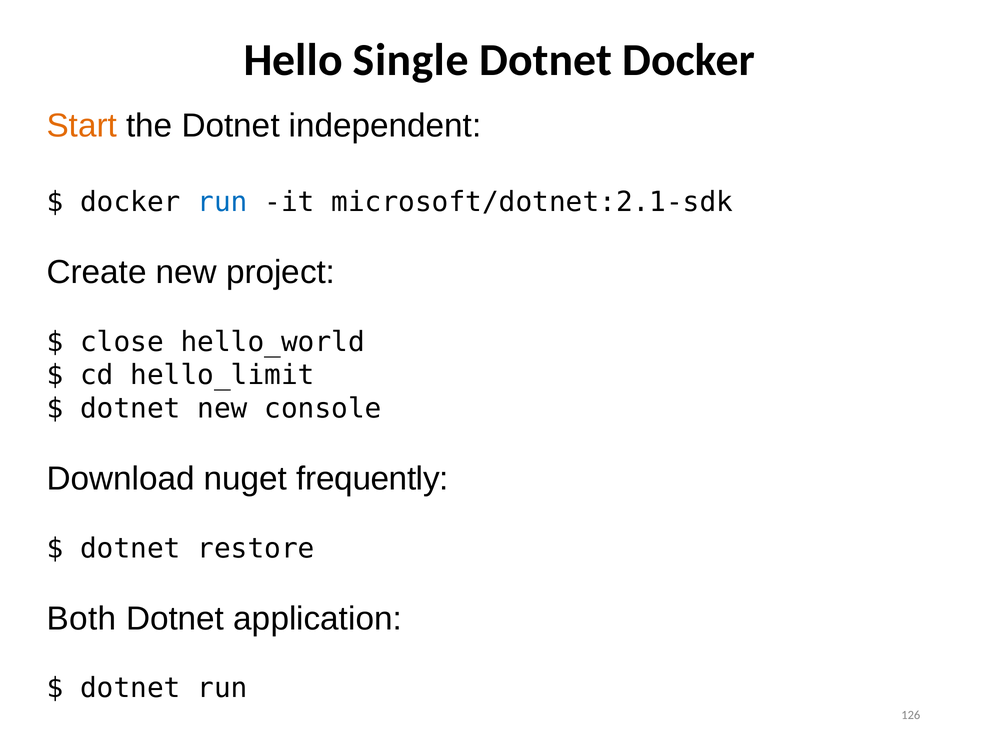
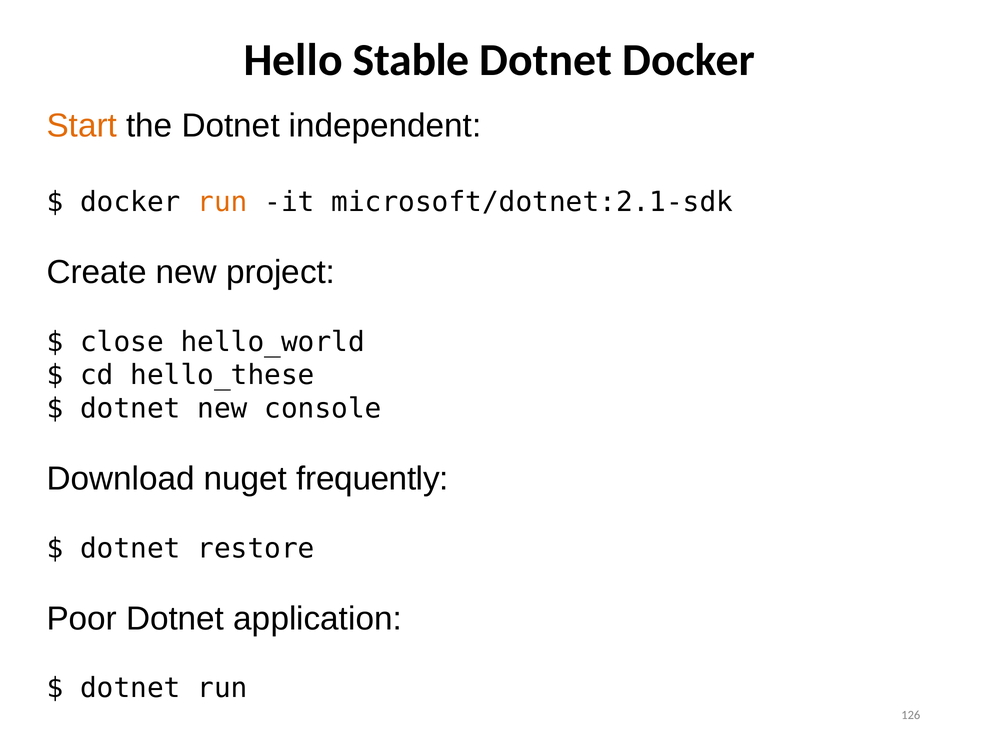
Single: Single -> Stable (411, 60)
run colour: blue -> orange (222, 202)
hello_limit: hello_limit -> hello_these (222, 375)
Both: Both -> Poor (82, 619)
